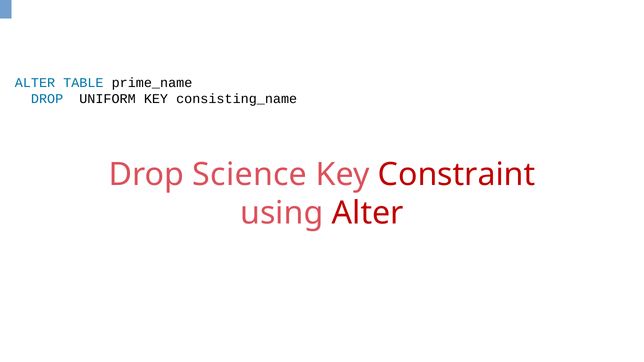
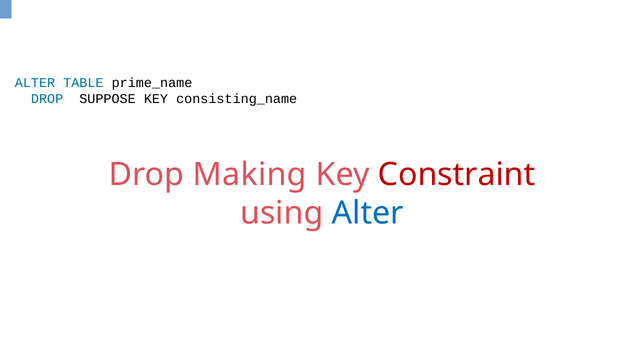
UNIFORM: UNIFORM -> SUPPOSE (108, 99)
Science: Science -> Making (250, 175)
Alter colour: red -> blue (368, 213)
